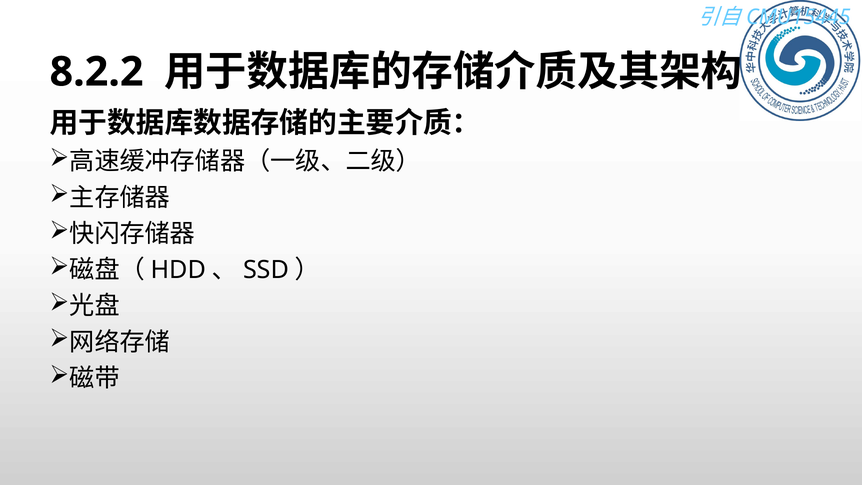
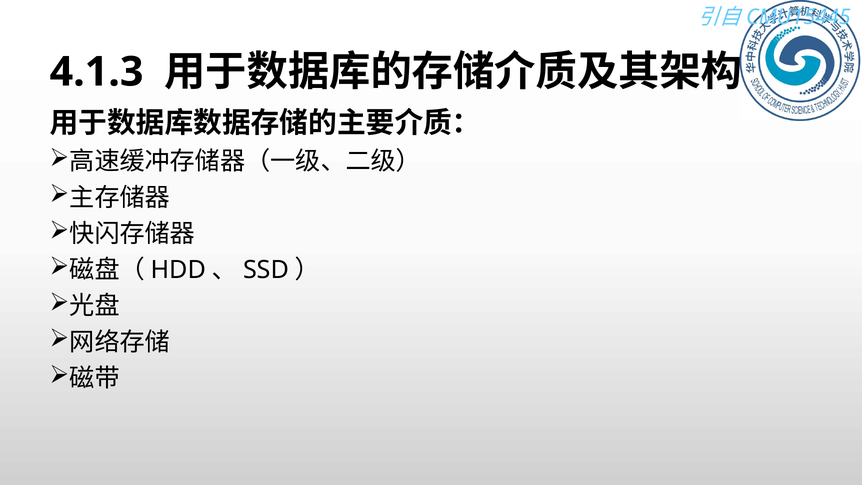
8.2.2: 8.2.2 -> 4.1.3 (97, 72)
